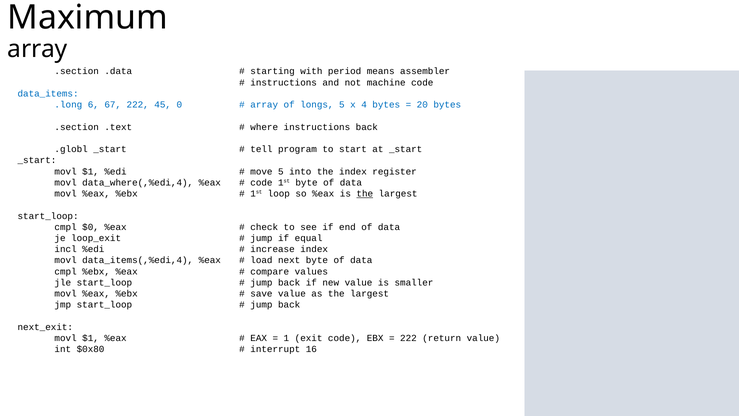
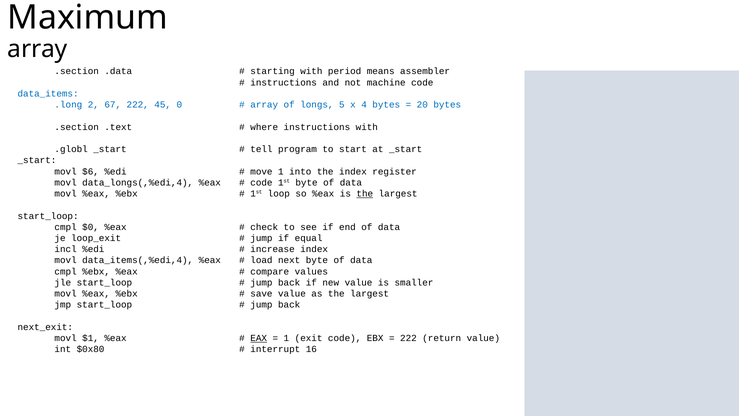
6: 6 -> 2 (93, 105)
instructions back: back -> with (367, 127)
$1: $1 -> $6 (91, 171)
move 5: 5 -> 1 (281, 171)
data_where(,%edi,4: data_where(,%edi,4 -> data_longs(,%edi,4 (138, 182)
EAX underline: none -> present (259, 338)
